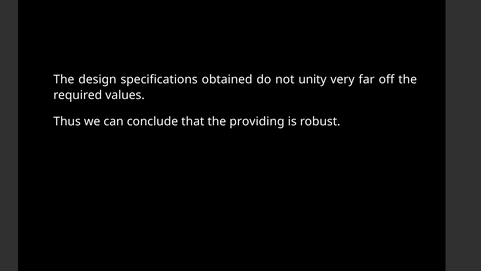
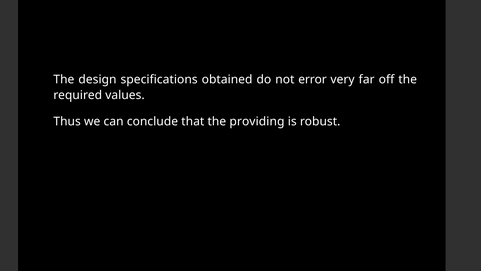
unity: unity -> error (313, 79)
